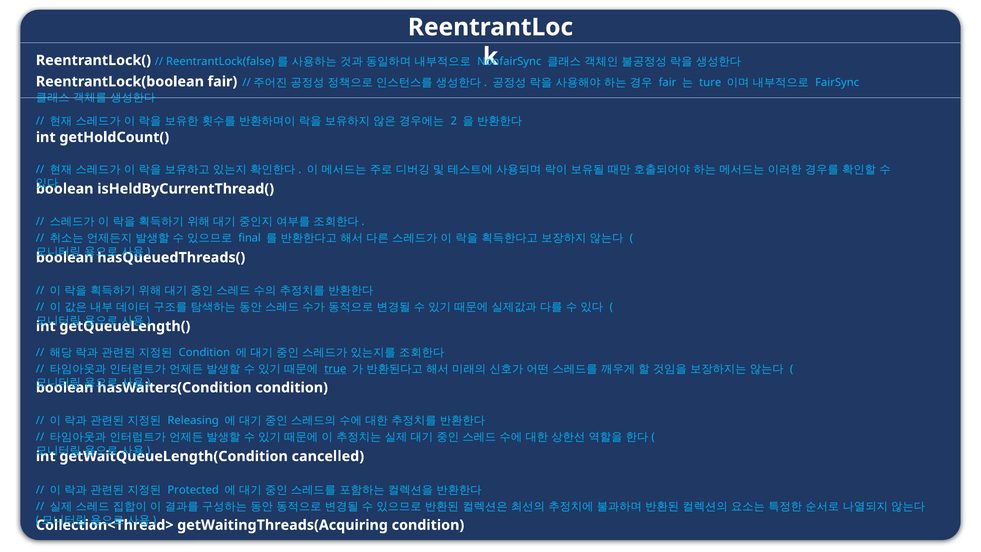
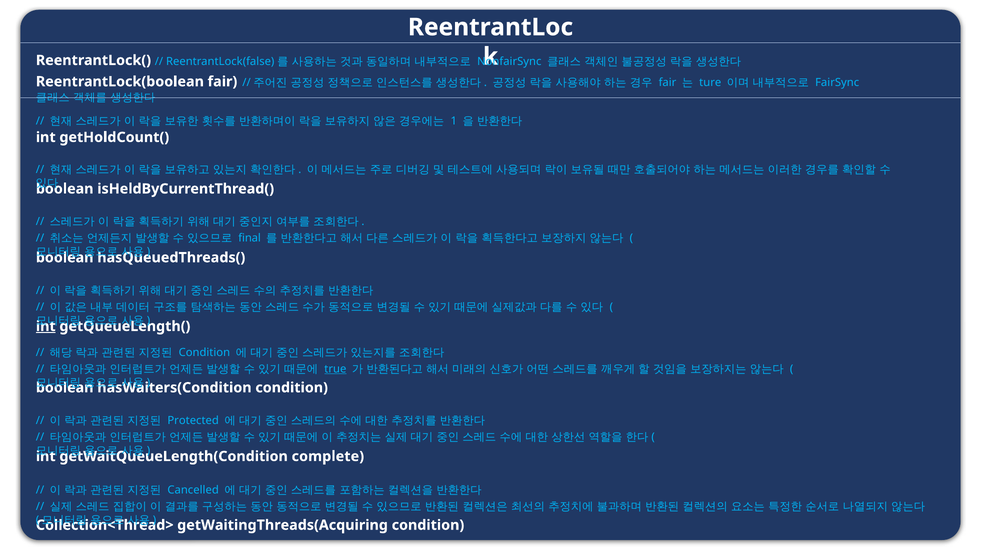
2: 2 -> 1 (454, 121)
int underline: none -> present (46, 326)
Releasing: Releasing -> Protected (193, 420)
cancelled: cancelled -> complete (328, 456)
Protected: Protected -> Cancelled (193, 490)
